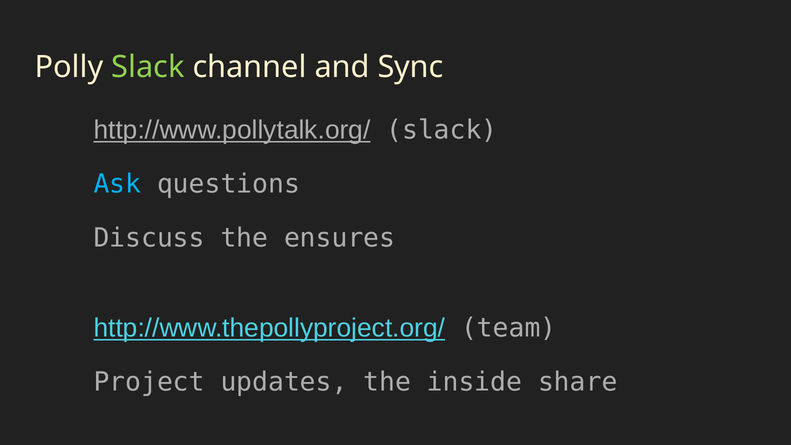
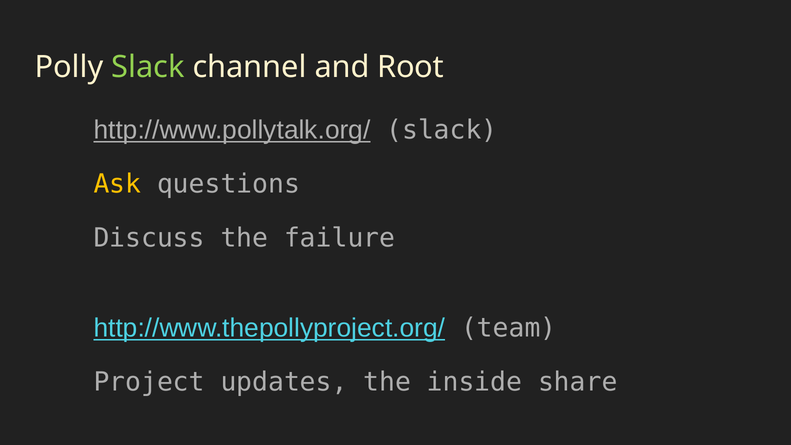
Sync: Sync -> Root (411, 67)
Ask colour: light blue -> yellow (117, 184)
ensures: ensures -> failure (340, 238)
